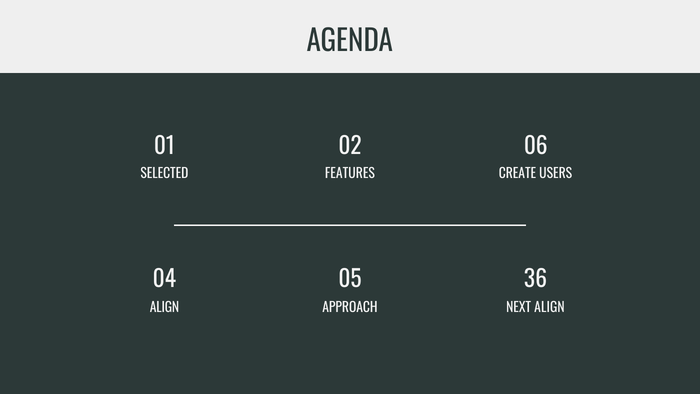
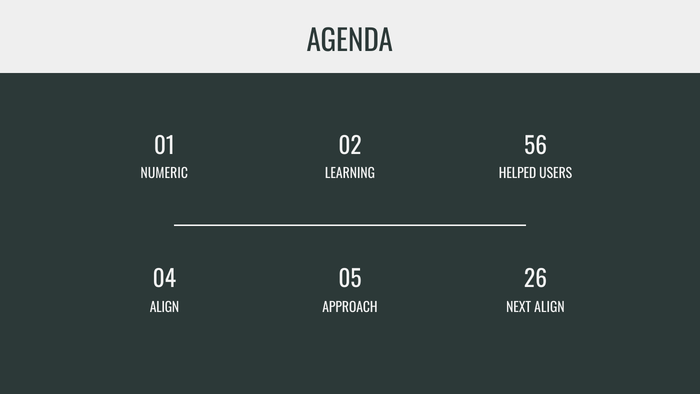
06: 06 -> 56 (536, 146)
SELECTED: SELECTED -> NUMERIC (164, 174)
FEATURES: FEATURES -> LEARNING (350, 174)
CREATE: CREATE -> HELPED (518, 174)
36: 36 -> 26 (535, 279)
